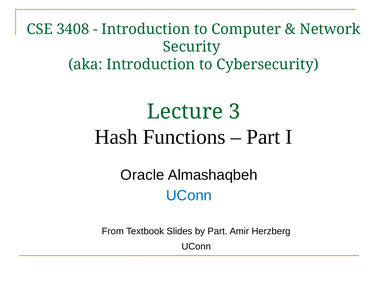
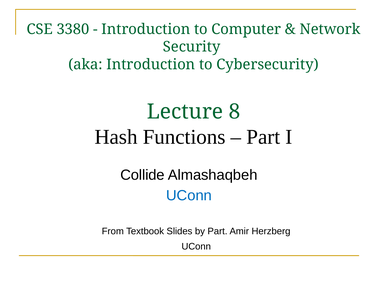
3408: 3408 -> 3380 (73, 29)
3: 3 -> 8 (234, 112)
Oracle: Oracle -> Collide (143, 175)
